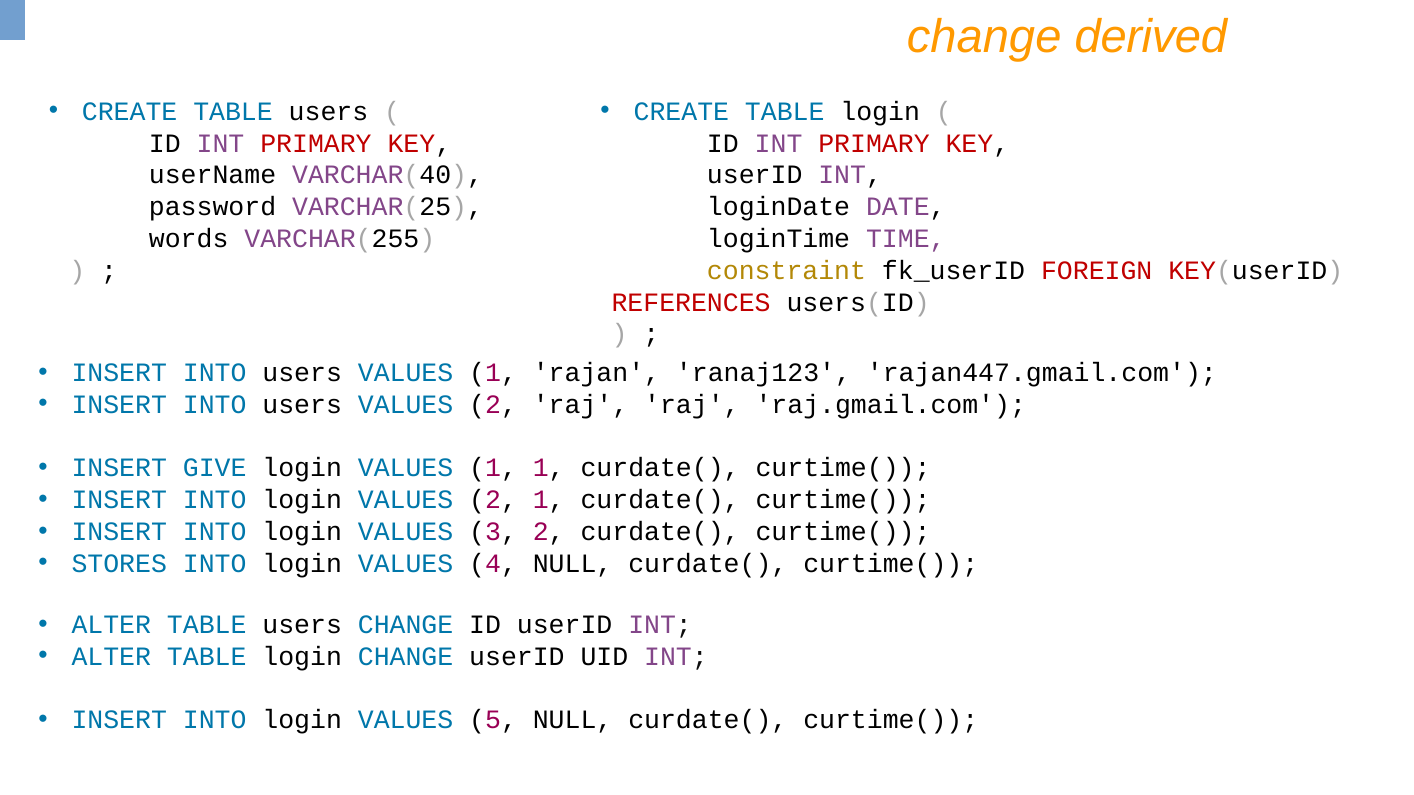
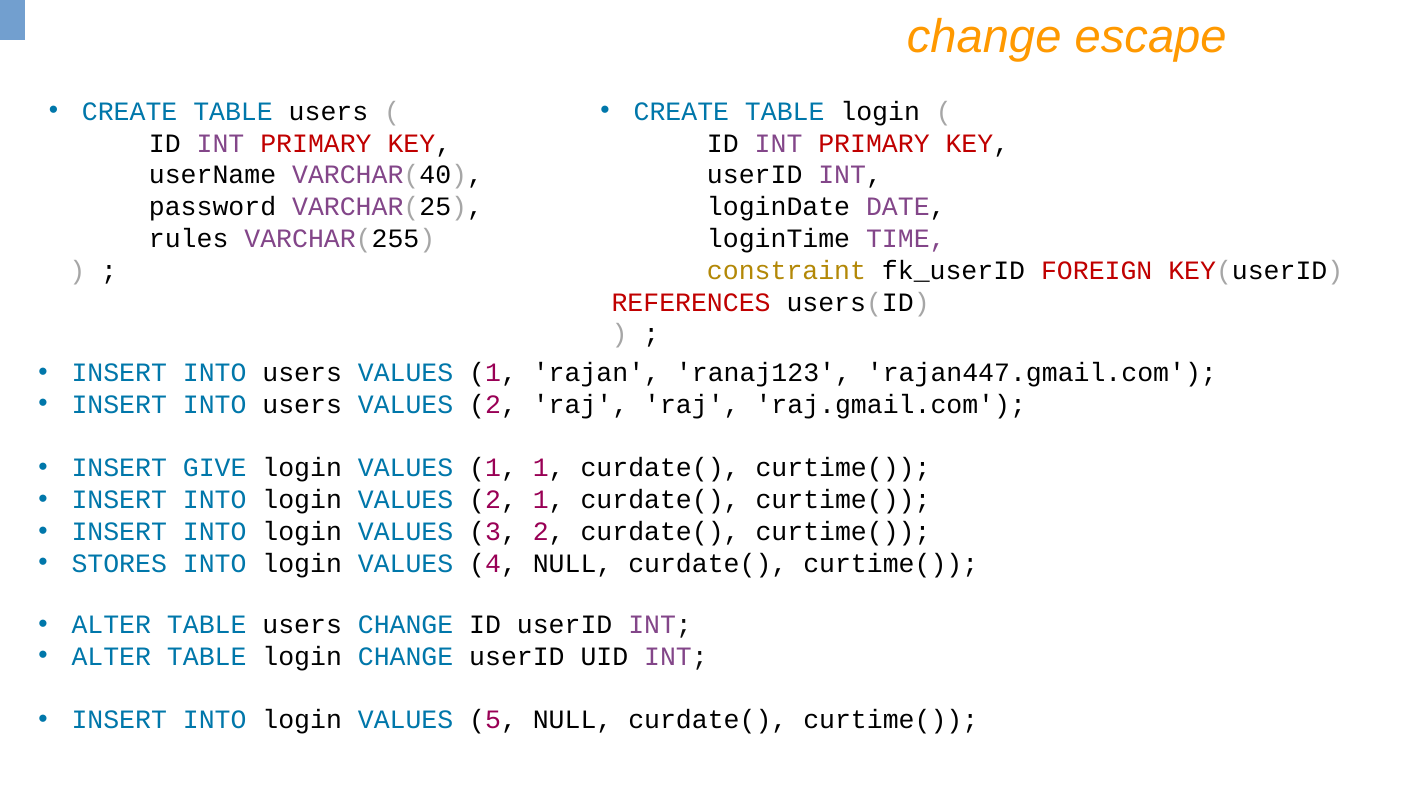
derived: derived -> escape (1151, 37)
words: words -> rules (189, 239)
